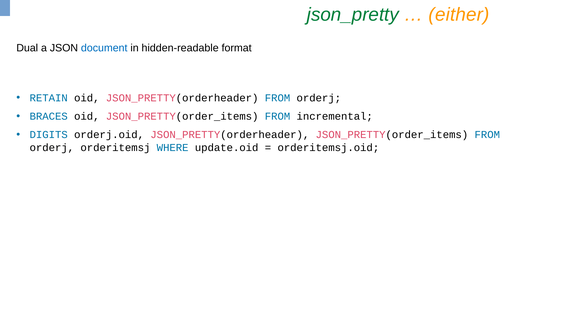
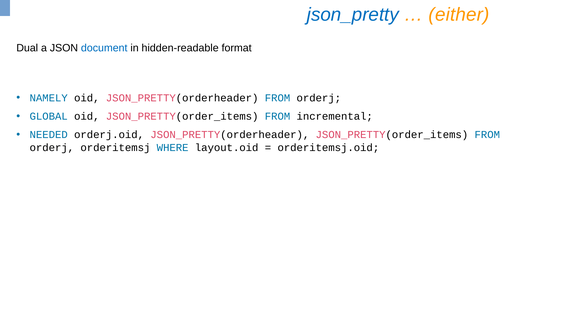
json_pretty colour: green -> blue (353, 15)
RETAIN: RETAIN -> NAMELY (49, 98)
BRACES: BRACES -> GLOBAL (49, 116)
DIGITS: DIGITS -> NEEDED (49, 135)
update.oid: update.oid -> layout.oid (227, 147)
